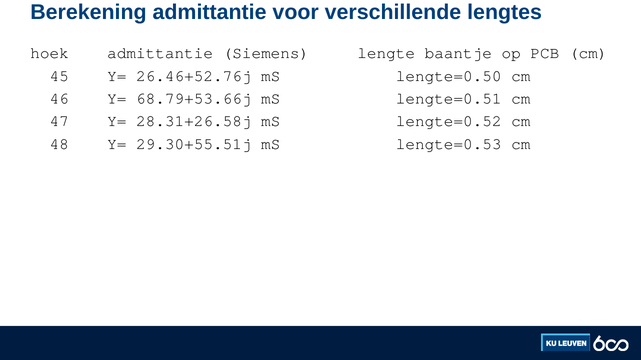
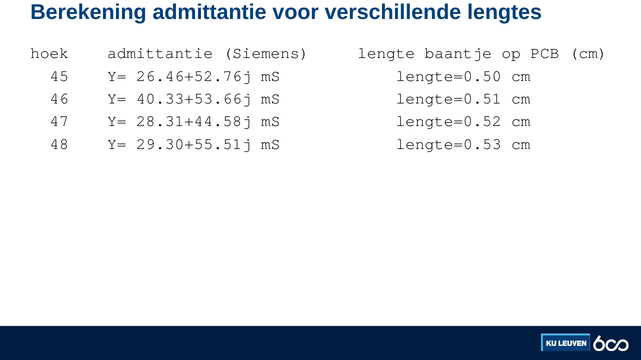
68.79+53.66j: 68.79+53.66j -> 40.33+53.66j (194, 99)
28.31+26.58j: 28.31+26.58j -> 28.31+44.58j (194, 121)
